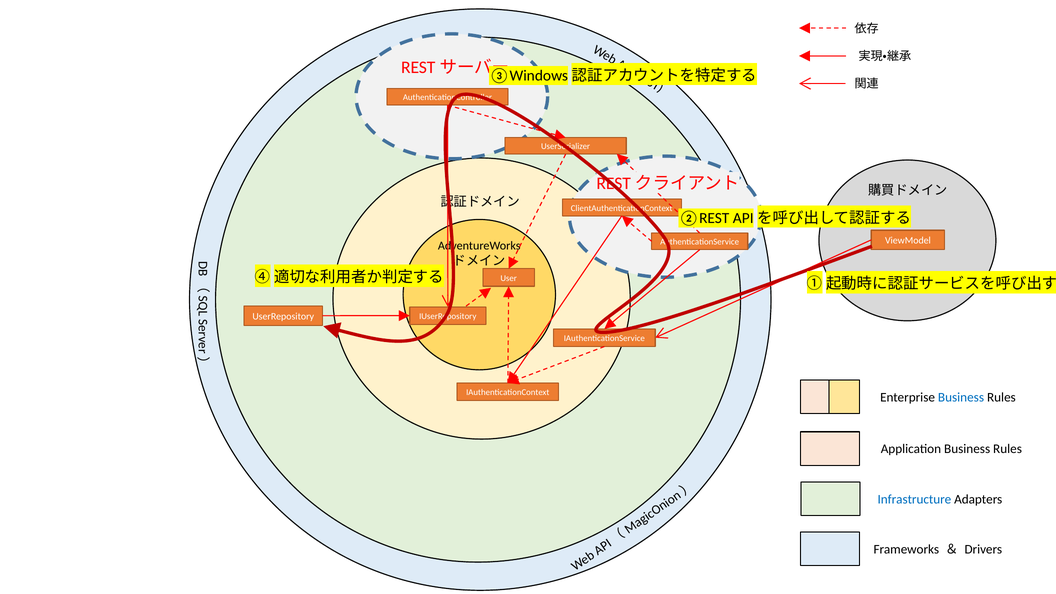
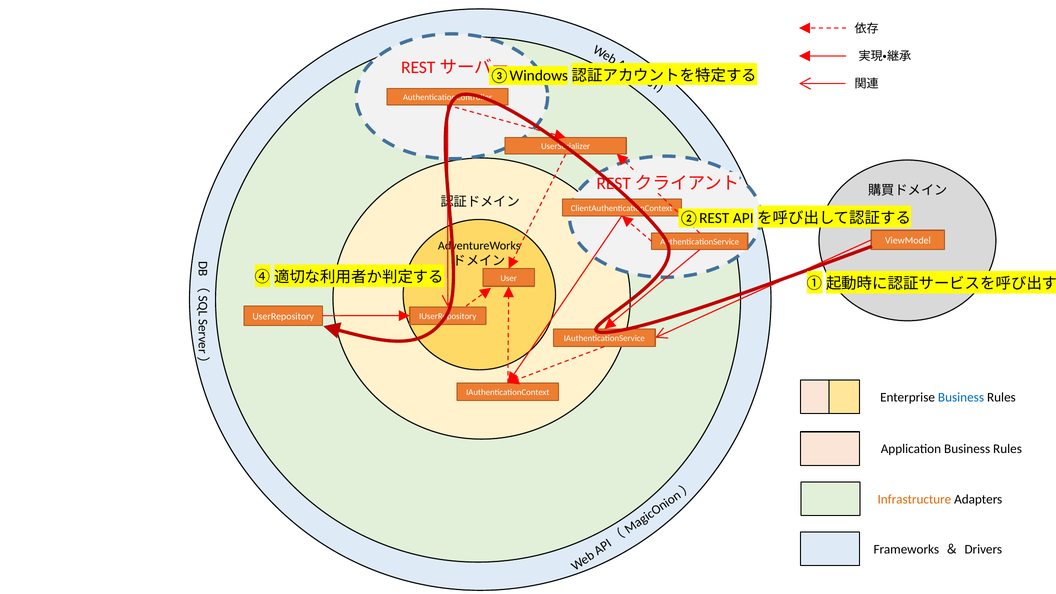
Infrastructure colour: blue -> orange (914, 499)
